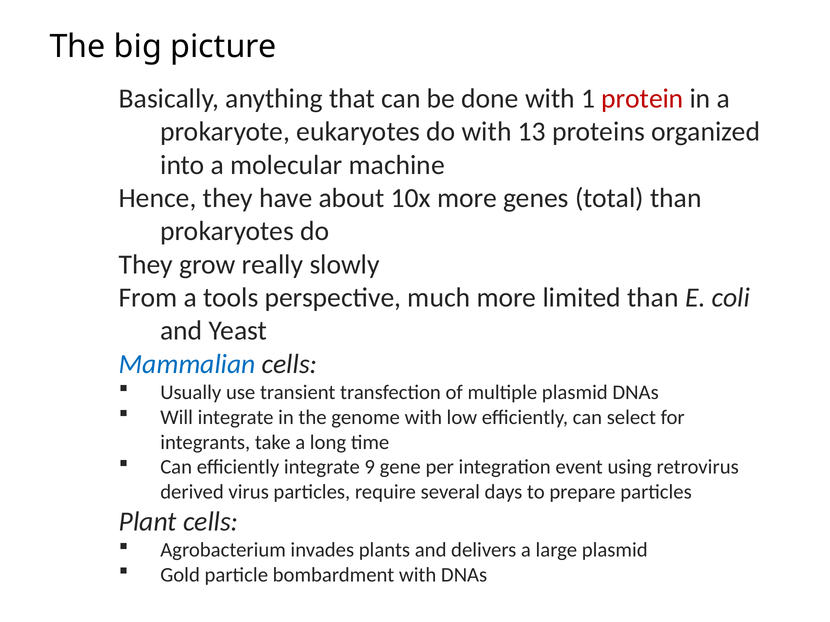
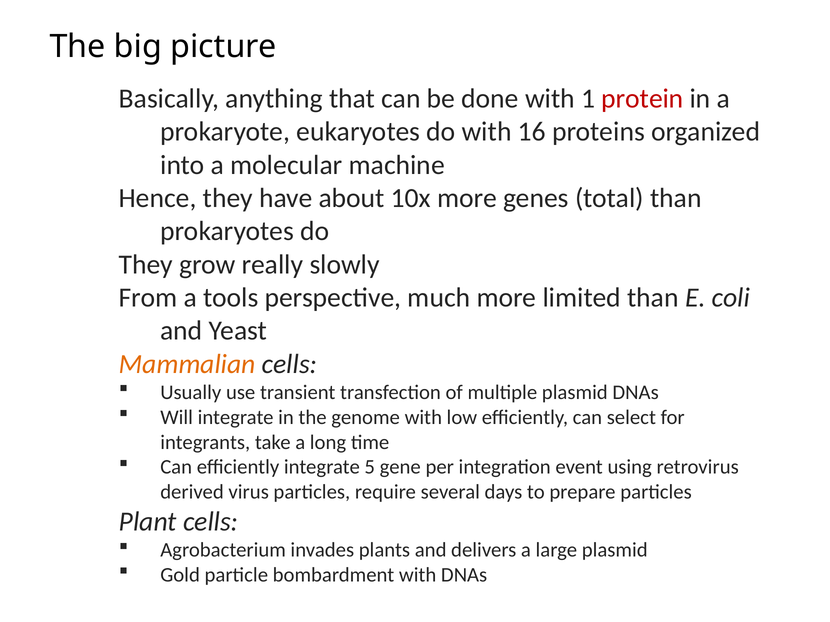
13: 13 -> 16 (532, 132)
Mammalian colour: blue -> orange (187, 364)
9: 9 -> 5 (370, 468)
